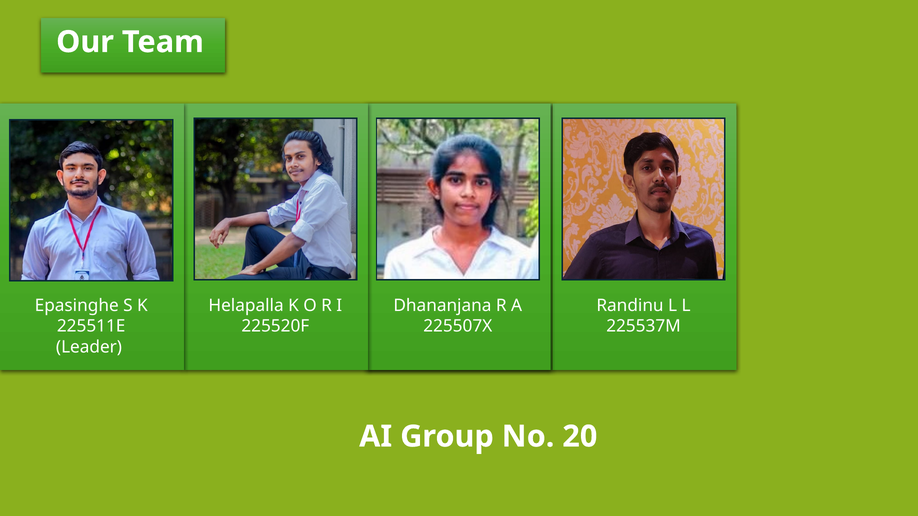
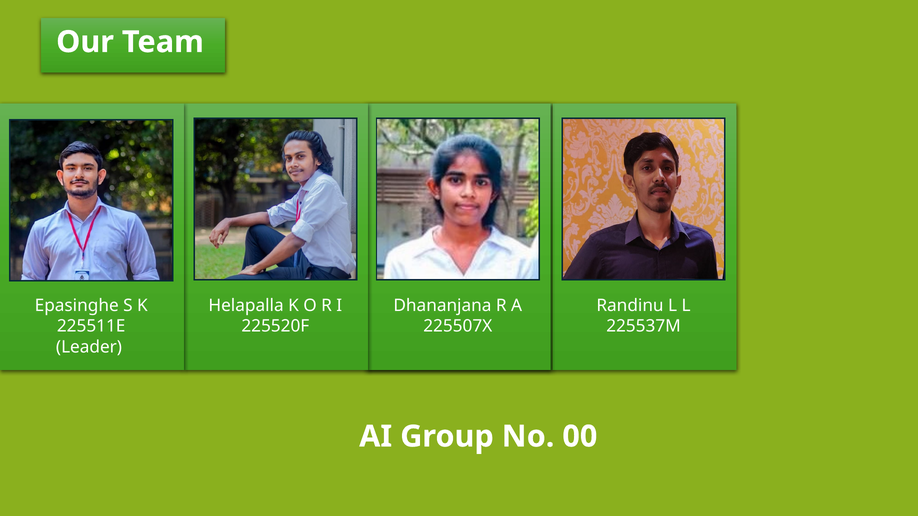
20: 20 -> 00 (580, 437)
